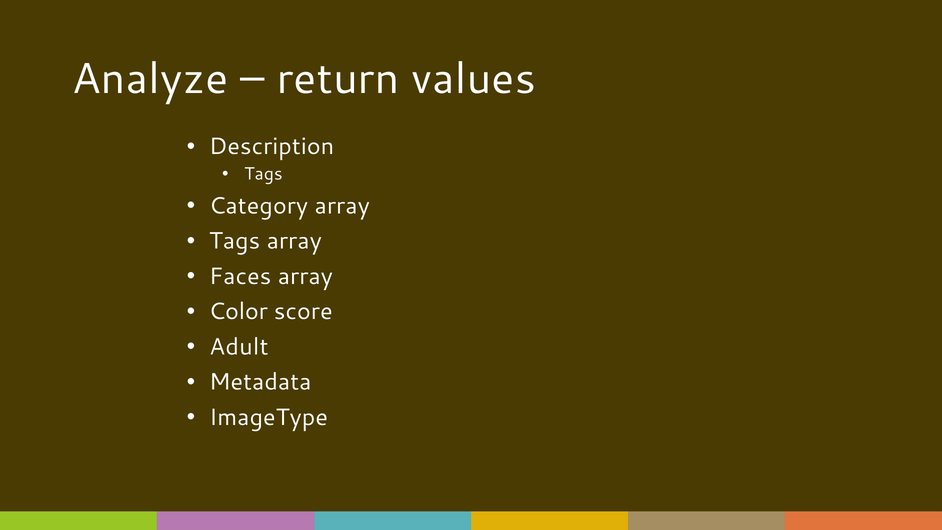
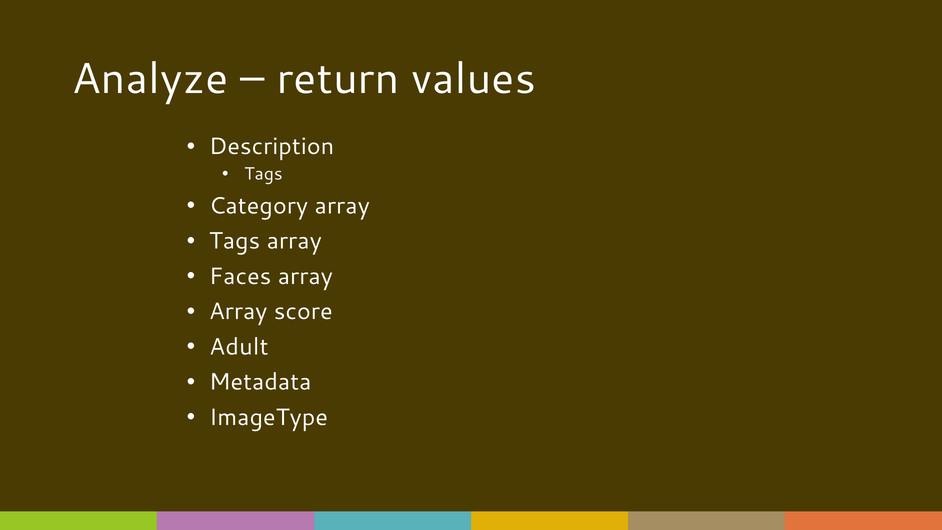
Color: Color -> Array (238, 312)
